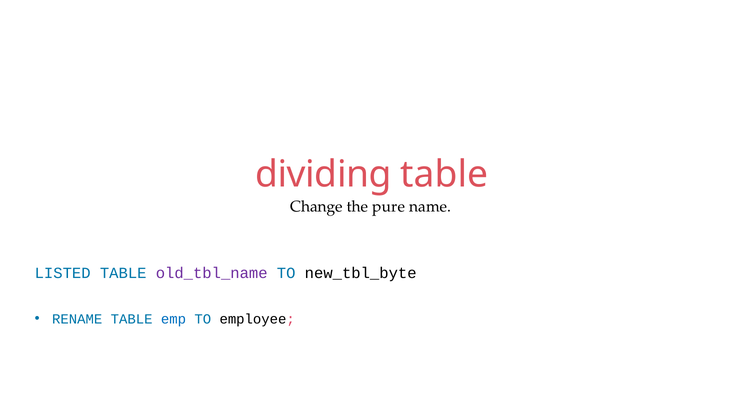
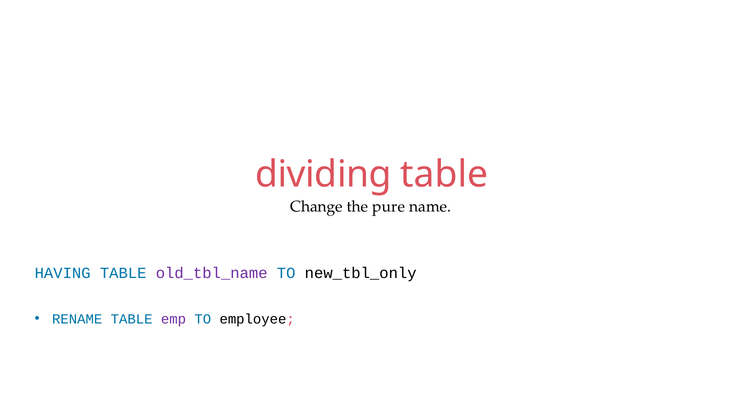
LISTED: LISTED -> HAVING (63, 273)
new_tbl_byte: new_tbl_byte -> new_tbl_only (361, 273)
emp colour: blue -> purple (173, 319)
